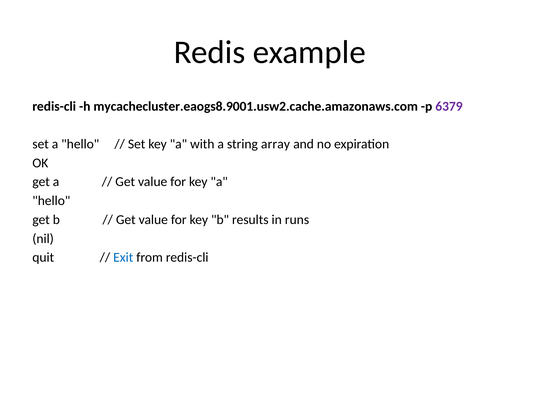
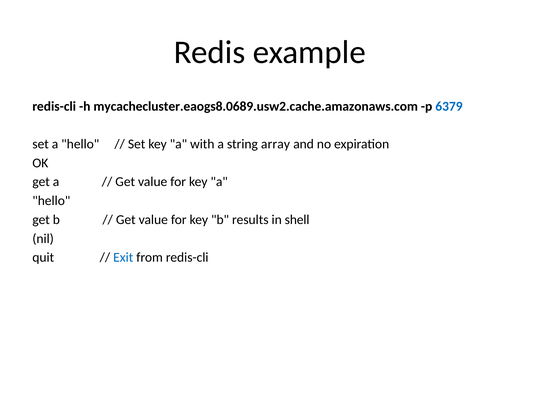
mycachecluster.eaogs8.9001.usw2.cache.amazonaws.com: mycachecluster.eaogs8.9001.usw2.cache.amazonaws.com -> mycachecluster.eaogs8.0689.usw2.cache.amazonaws.com (256, 106)
6379 colour: purple -> blue (449, 106)
runs: runs -> shell (297, 220)
